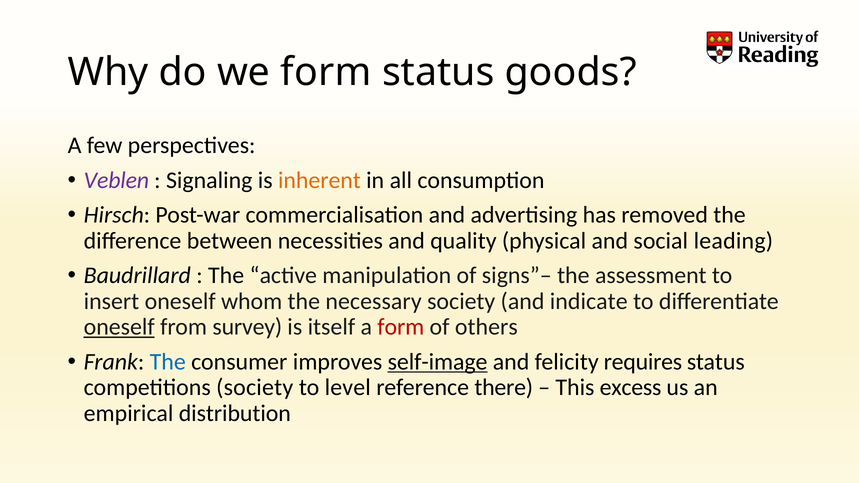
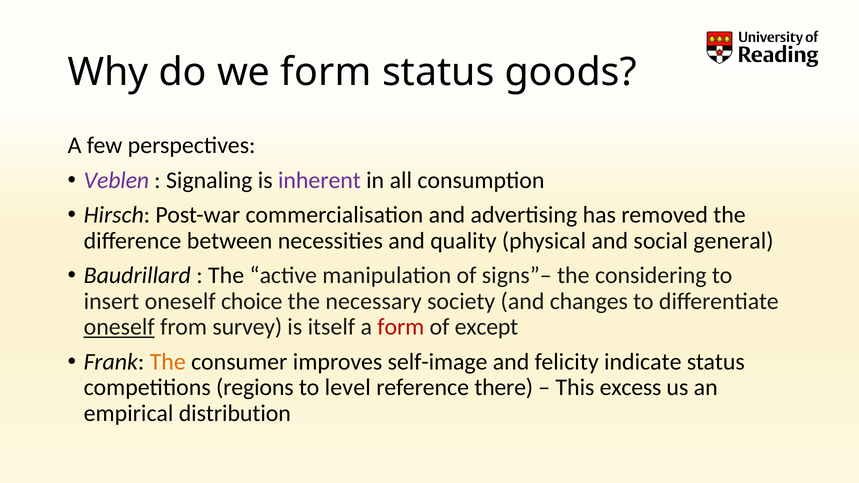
inherent colour: orange -> purple (319, 180)
leading: leading -> general (733, 241)
assessment: assessment -> considering (651, 276)
whom: whom -> choice (252, 301)
indicate: indicate -> changes (589, 301)
others: others -> except (486, 327)
The colour: blue -> orange (168, 362)
self-image underline: present -> none (438, 362)
requires: requires -> indicate (643, 362)
competitions society: society -> regions (255, 388)
